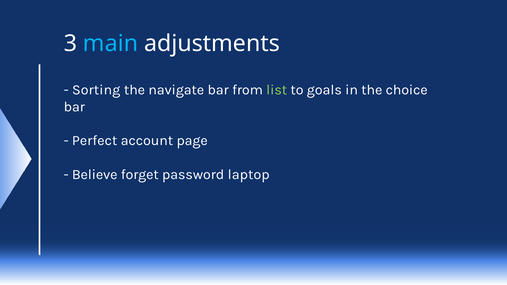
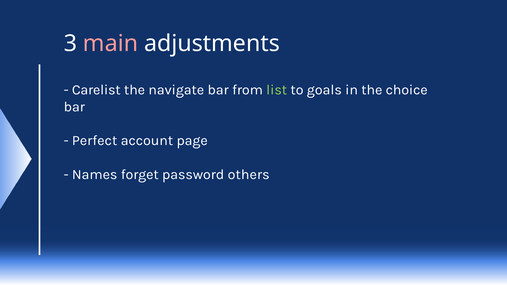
main colour: light blue -> pink (111, 44)
Sorting: Sorting -> Carelist (96, 90)
Believe: Believe -> Names (95, 174)
laptop: laptop -> others (249, 174)
